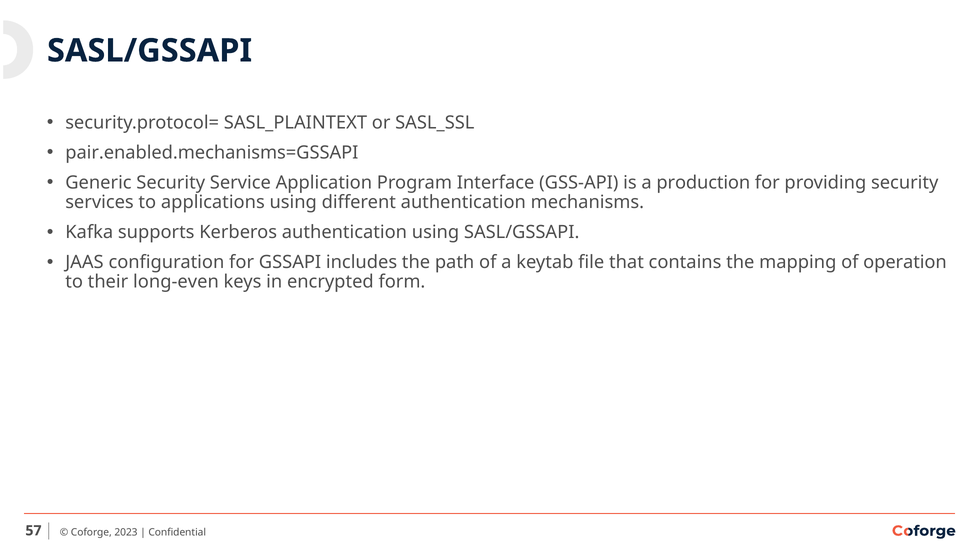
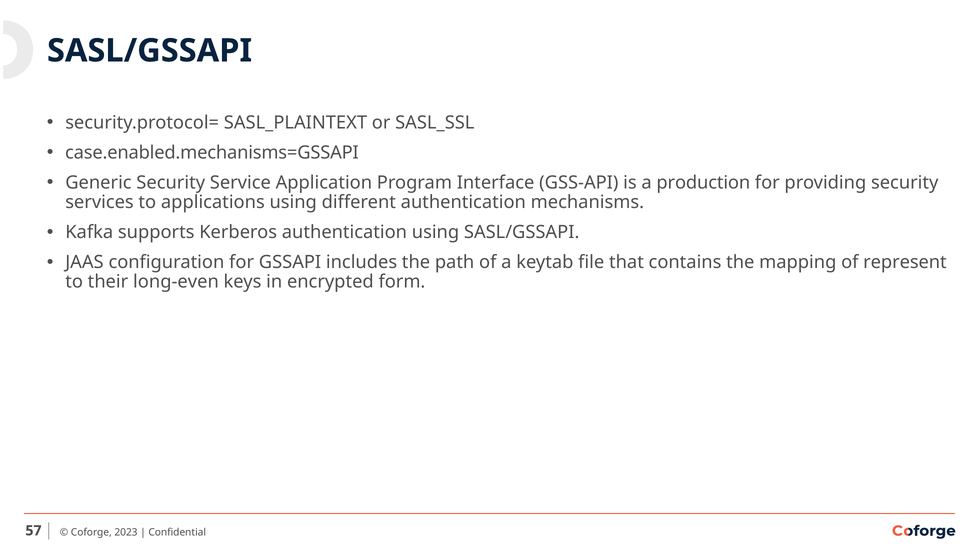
pair.enabled.mechanisms=GSSAPI: pair.enabled.mechanisms=GSSAPI -> case.enabled.mechanisms=GSSAPI (212, 153)
operation: operation -> represent (905, 262)
